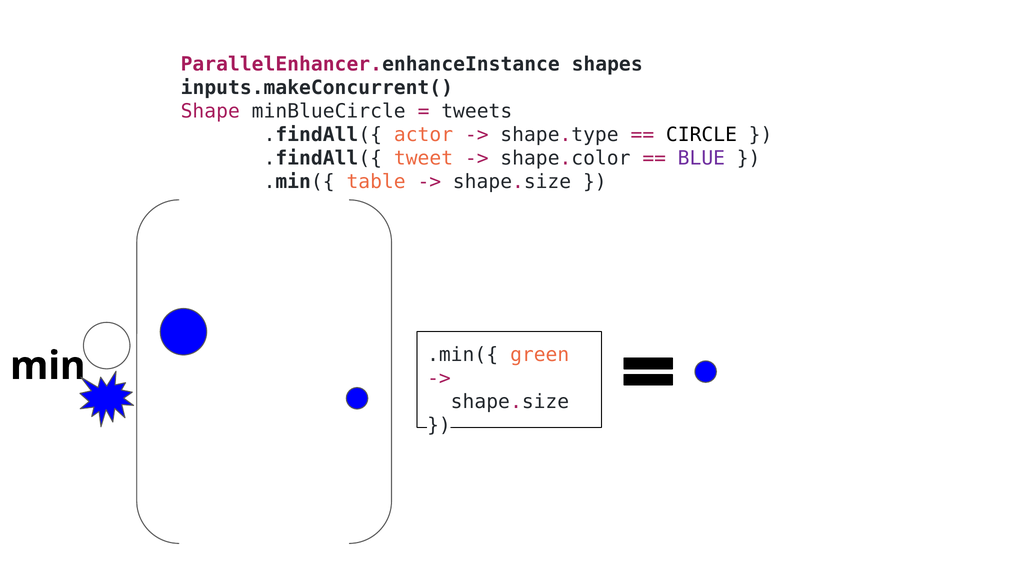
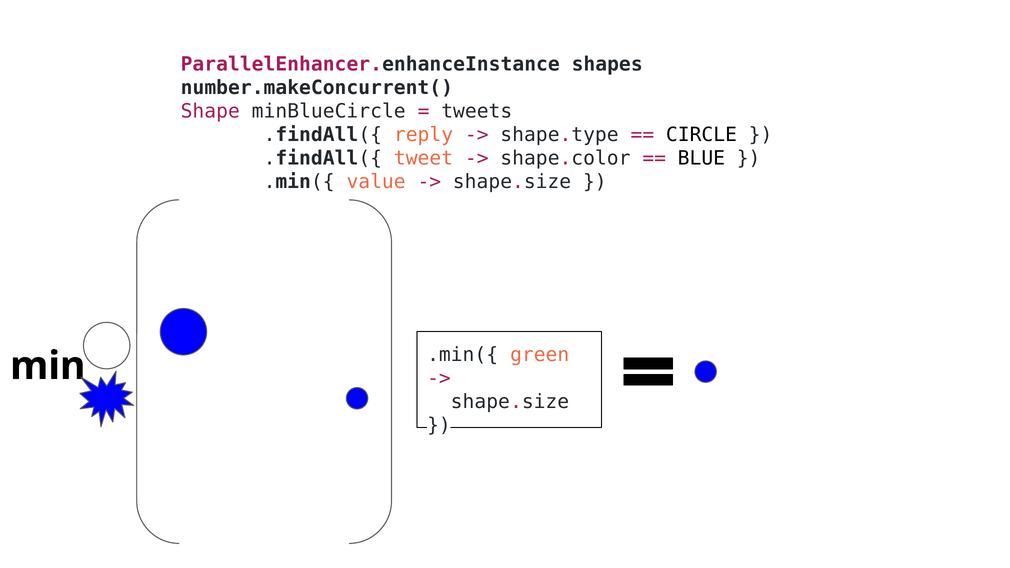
inputs.makeConcurrent(: inputs.makeConcurrent( -> number.makeConcurrent( (317, 88)
actor: actor -> reply (424, 135)
BLUE colour: purple -> black (701, 158)
table: table -> value (376, 182)
